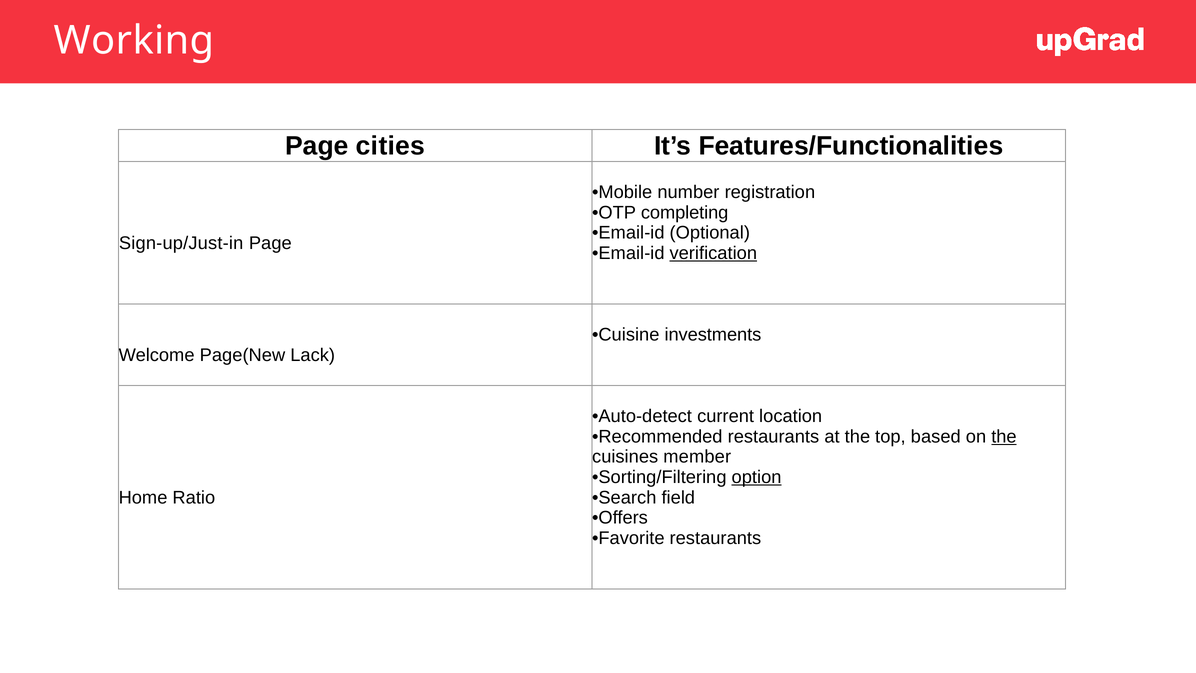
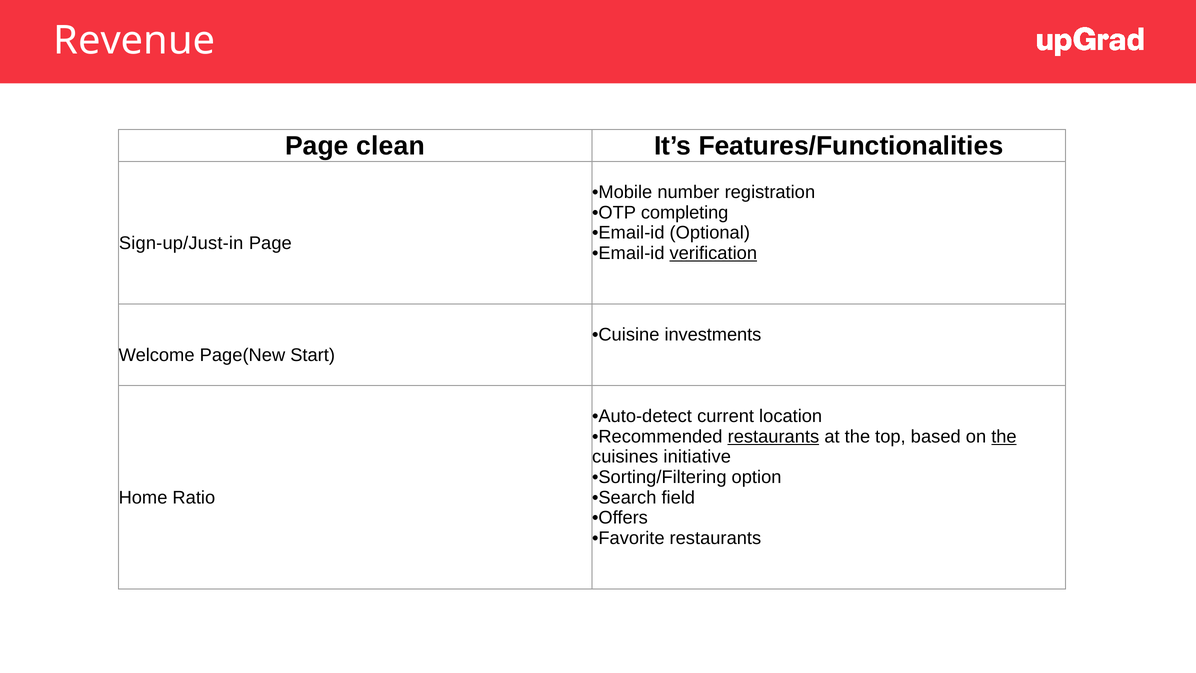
Working: Working -> Revenue (134, 41)
cities: cities -> clean (391, 146)
Lack: Lack -> Start (313, 355)
restaurants underline: none -> present (773, 436)
member: member -> initiative (697, 457)
option underline: present -> none (757, 477)
